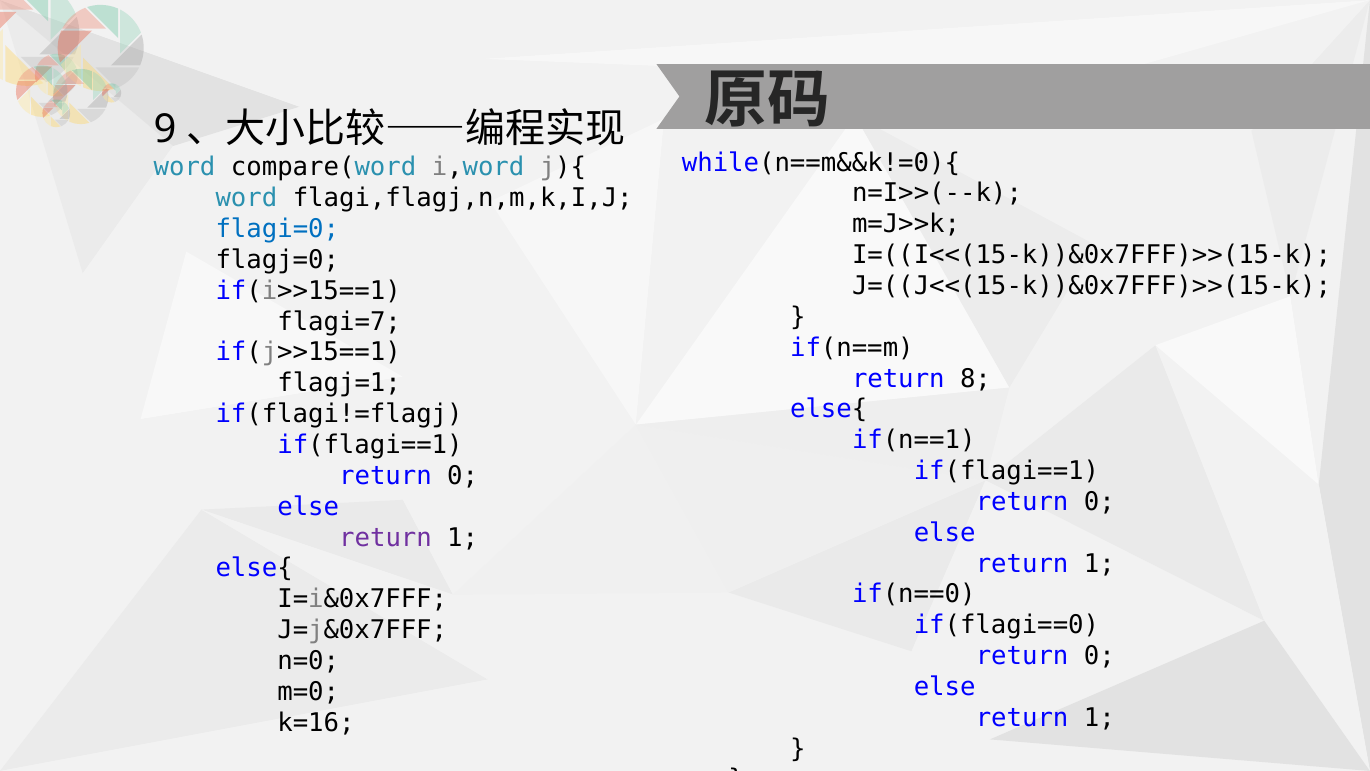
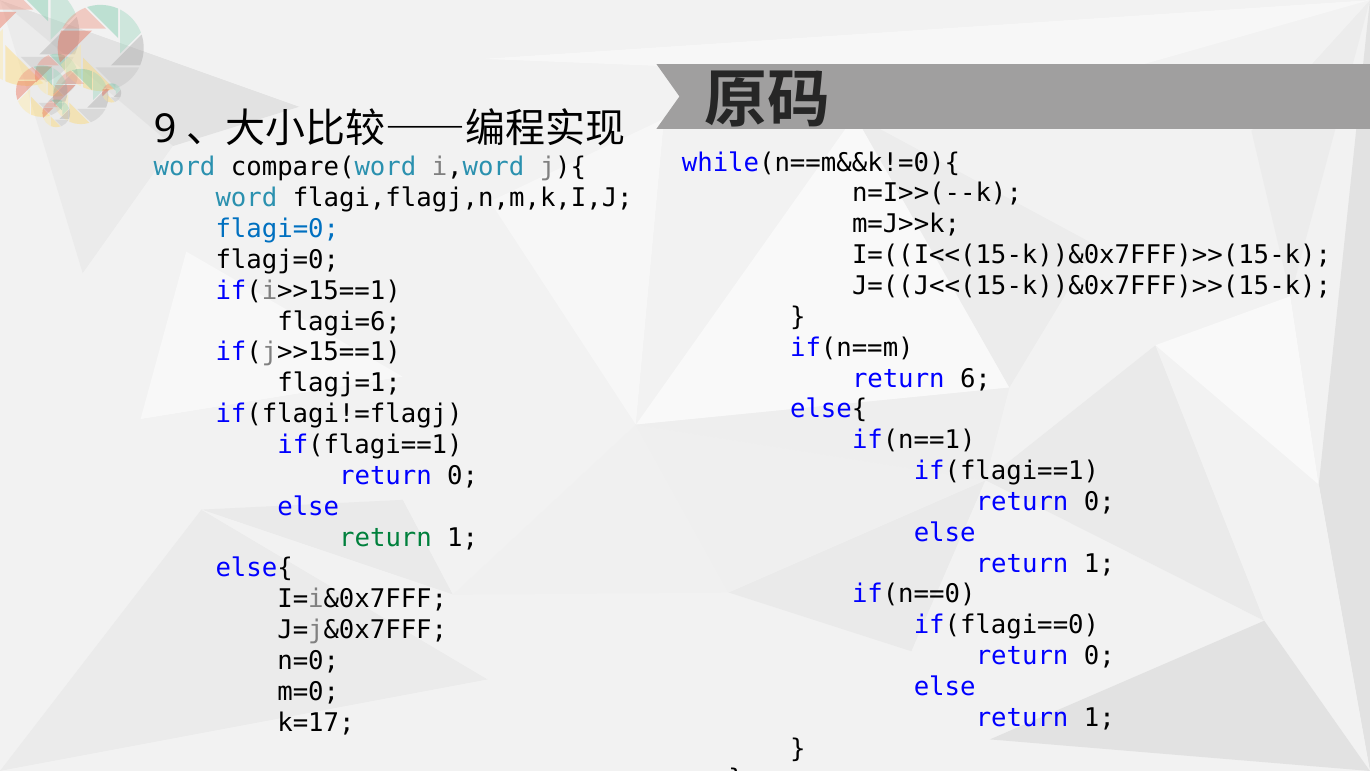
flagi=7: flagi=7 -> flagi=6 (339, 321)
8: 8 -> 6 (976, 378)
return colour: purple -> green (386, 537)
k=16: k=16 -> k=17 (316, 722)
